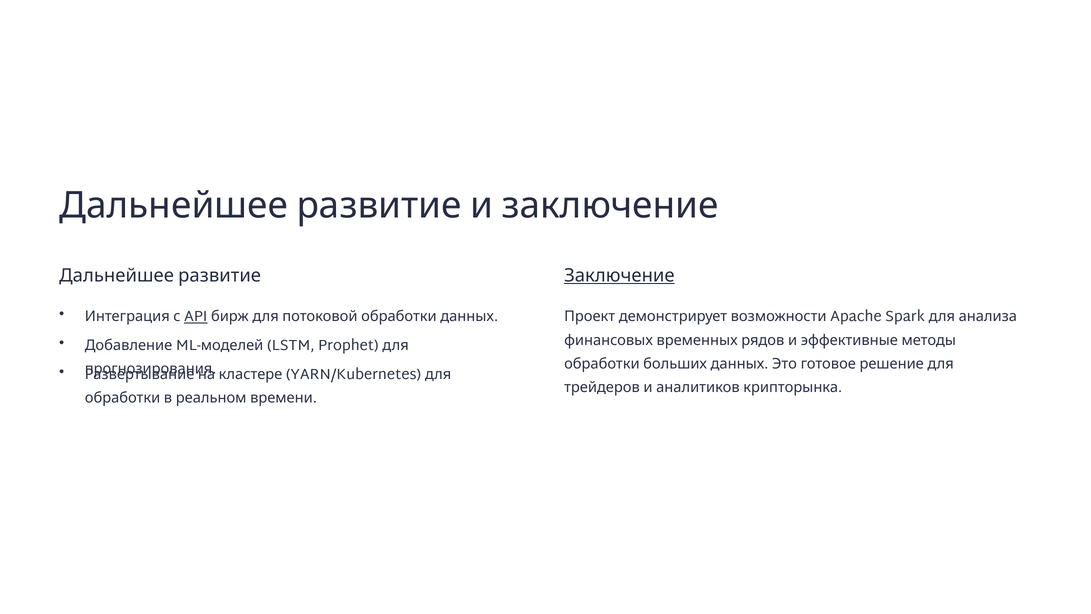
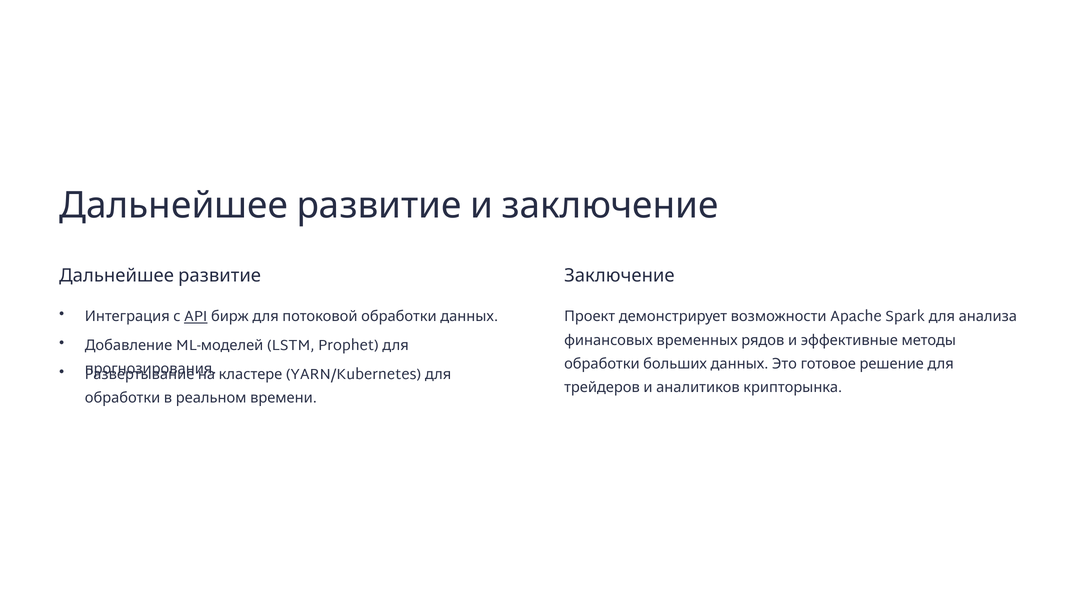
Заключение underline: present -> none (619, 275)
